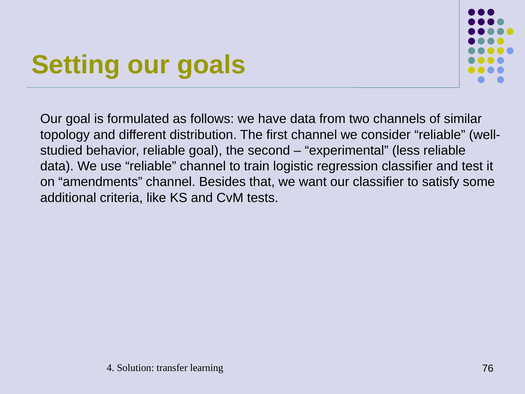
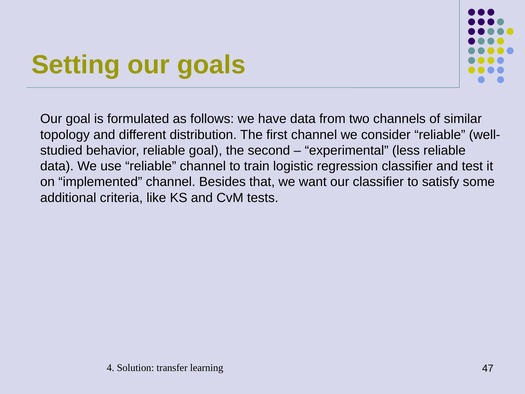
amendments: amendments -> implemented (100, 182)
76: 76 -> 47 (488, 368)
